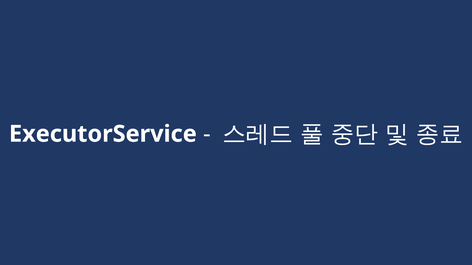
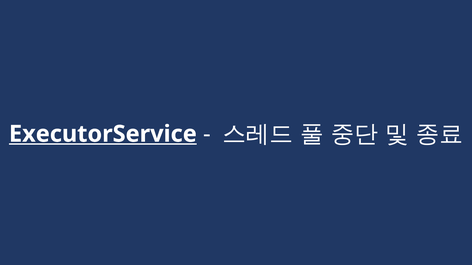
ExecutorService underline: none -> present (103, 134)
